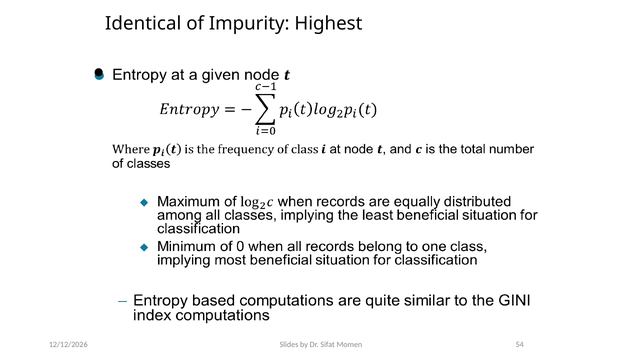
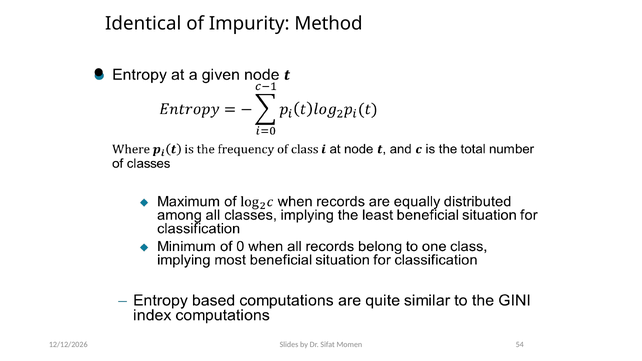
Highest: Highest -> Method (328, 24)
